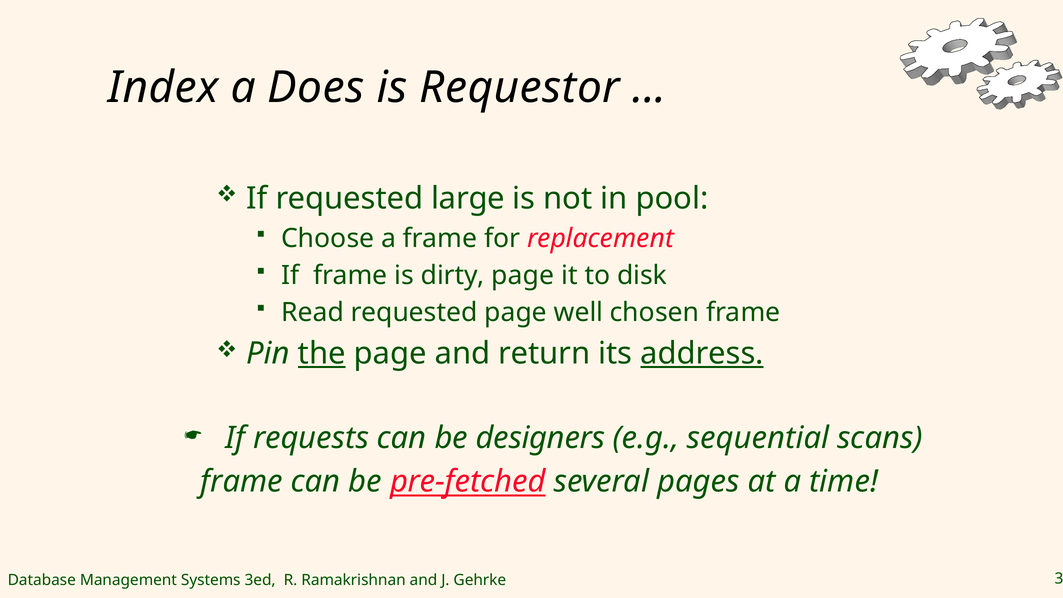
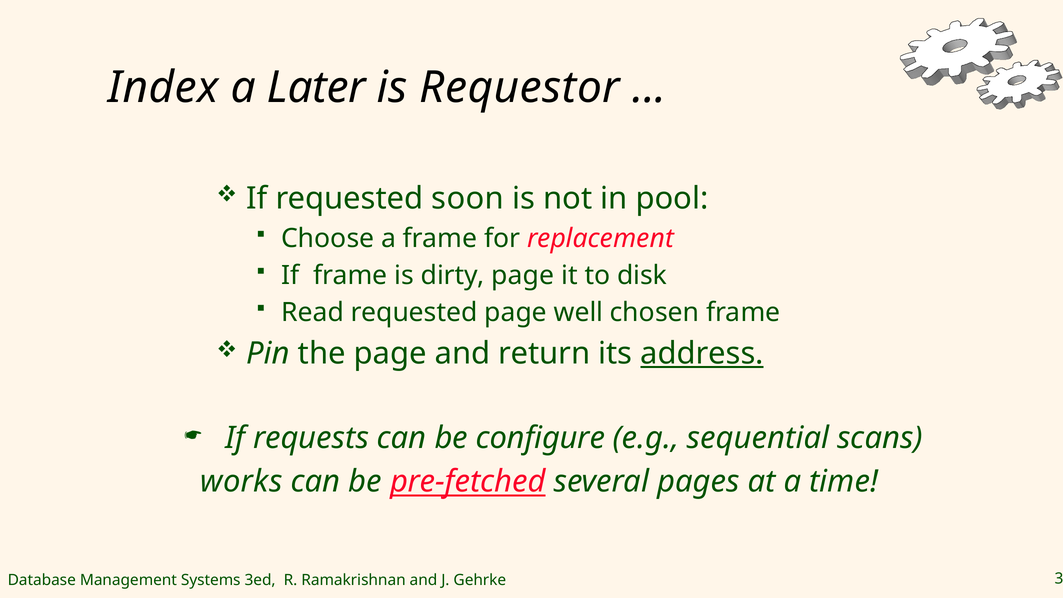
Does: Does -> Later (316, 88)
large: large -> soon (468, 199)
the underline: present -> none (322, 354)
designers: designers -> configure (540, 438)
frame: frame -> works (241, 481)
